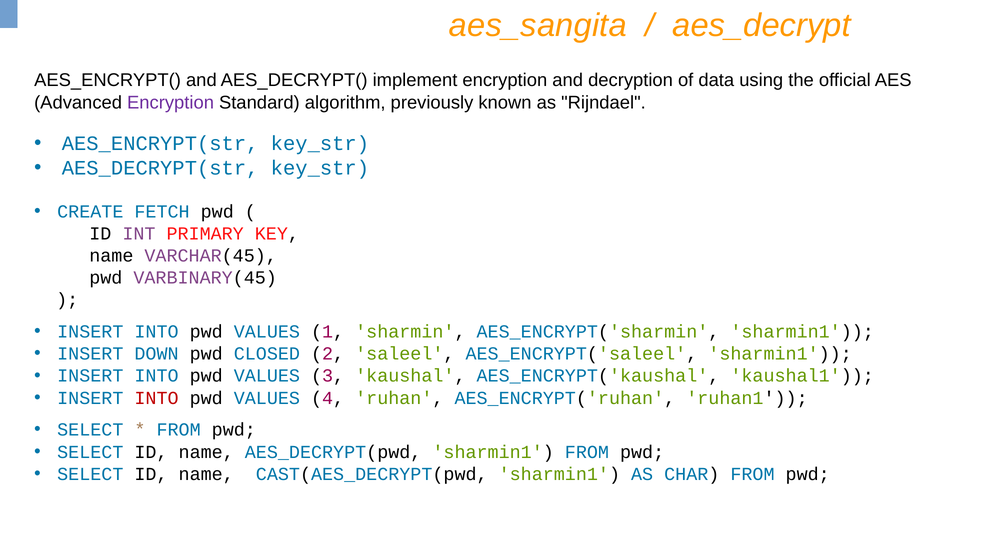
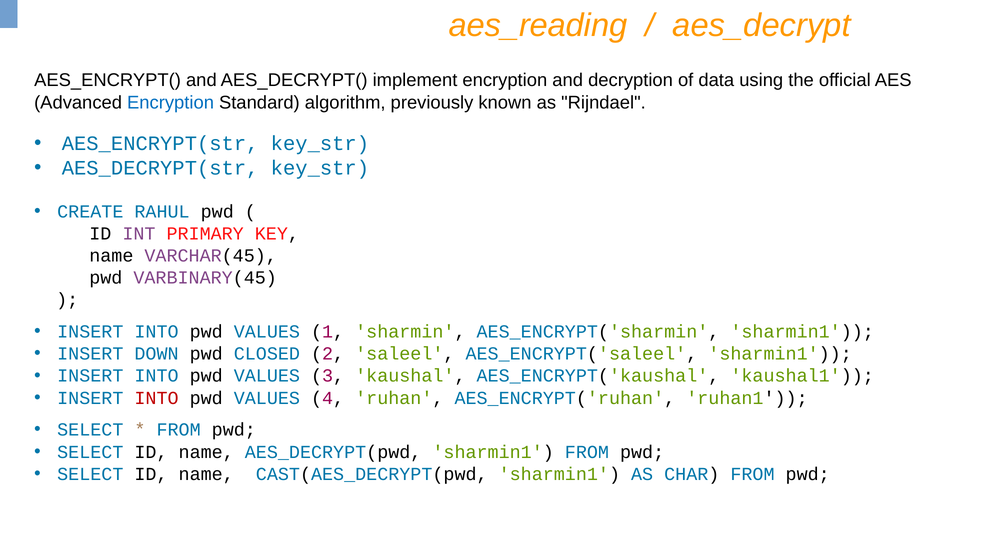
aes_sangita: aes_sangita -> aes_reading (538, 26)
Encryption colour: purple -> blue (171, 102)
FETCH: FETCH -> RAHUL (162, 211)
